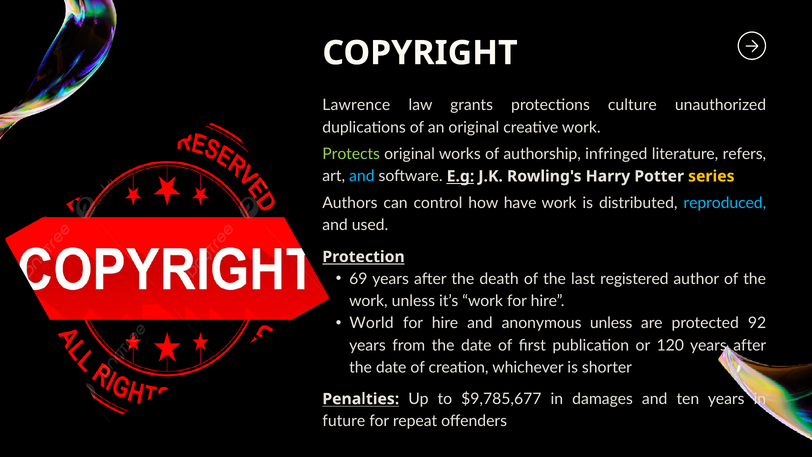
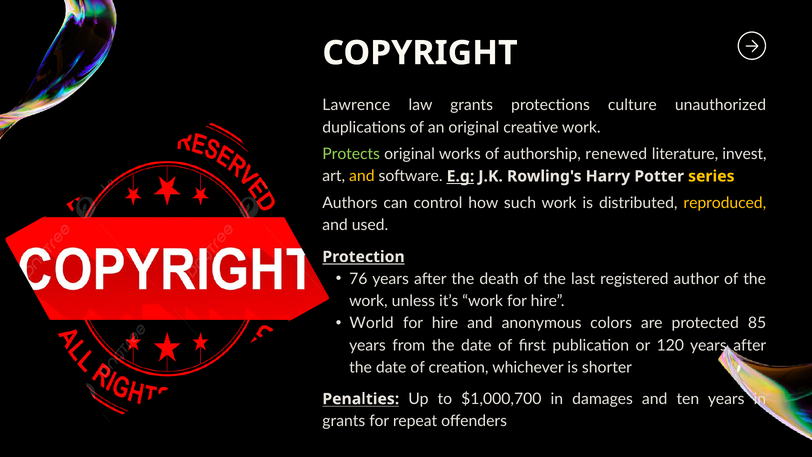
infringed: infringed -> renewed (616, 154)
refers: refers -> invest (744, 154)
and colour: light blue -> yellow (362, 176)
have: have -> such (520, 203)
reproduced colour: light blue -> yellow (725, 203)
69: 69 -> 76 (358, 279)
anonymous unless: unless -> colors (611, 323)
92: 92 -> 85 (757, 323)
$9,785,677: $9,785,677 -> $1,000,700 (501, 399)
future: future -> grants (344, 421)
